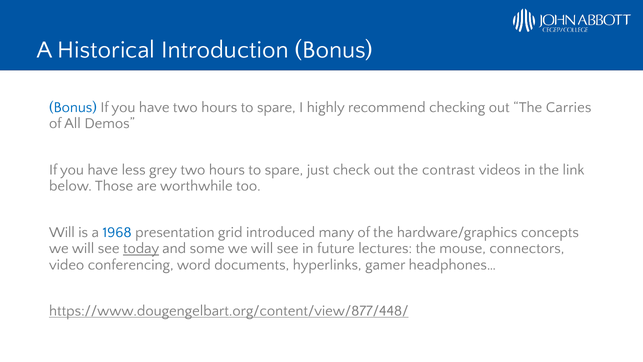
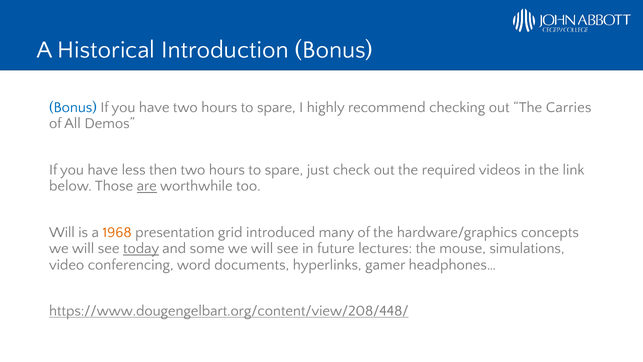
grey: grey -> then (163, 170)
contrast: contrast -> required (449, 170)
are underline: none -> present (147, 186)
1968 colour: blue -> orange (117, 232)
connectors: connectors -> simulations (527, 248)
https://www.dougengelbart.org/content/view/877/448/: https://www.dougengelbart.org/content/view/877/448/ -> https://www.dougengelbart.org/content/view/208/448/ (229, 311)
